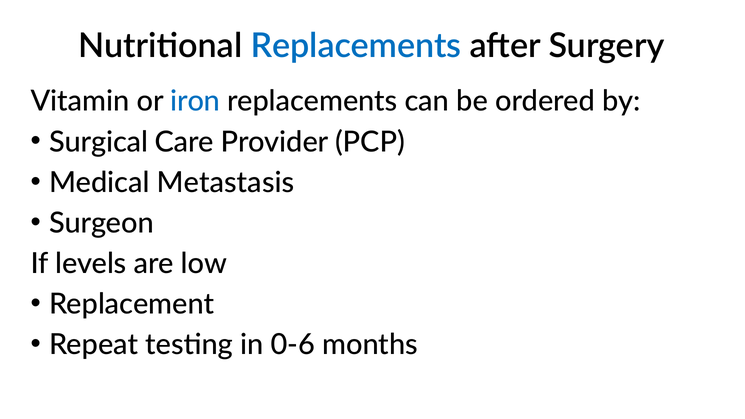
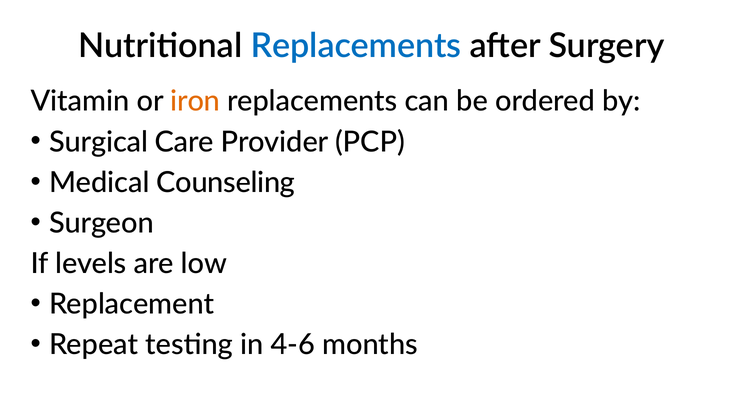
iron colour: blue -> orange (195, 101)
Metastasis: Metastasis -> Counseling (226, 183)
0-6: 0-6 -> 4-6 (293, 345)
